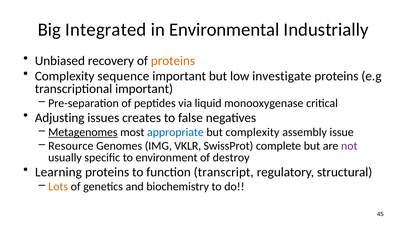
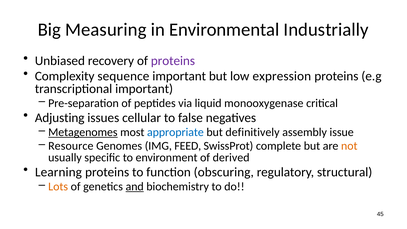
Integrated: Integrated -> Measuring (106, 30)
proteins colour: orange -> purple (173, 61)
investigate: investigate -> expression (282, 76)
creates: creates -> cellular (142, 118)
but complexity: complexity -> definitively (253, 132)
VKLR: VKLR -> FEED (188, 146)
not colour: purple -> orange (349, 146)
destroy: destroy -> derived (231, 157)
transcript: transcript -> obscuring (224, 172)
and underline: none -> present (135, 187)
